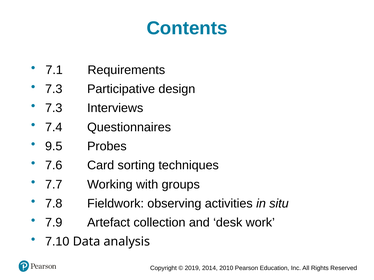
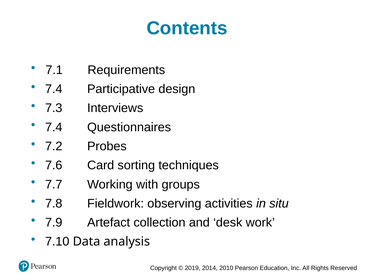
7.3: 7.3 -> 7.4 (54, 89)
9.5: 9.5 -> 7.2 (54, 147)
